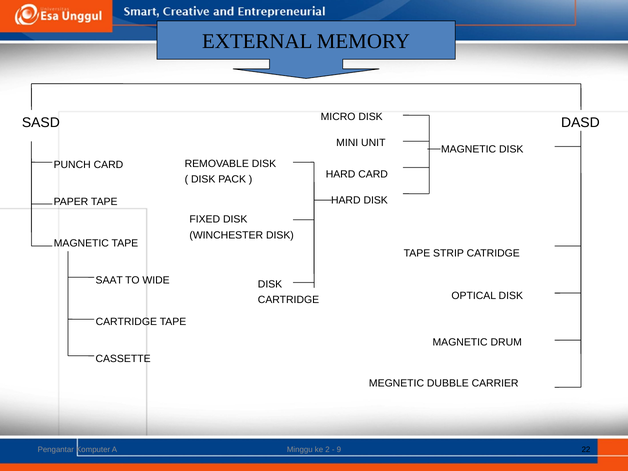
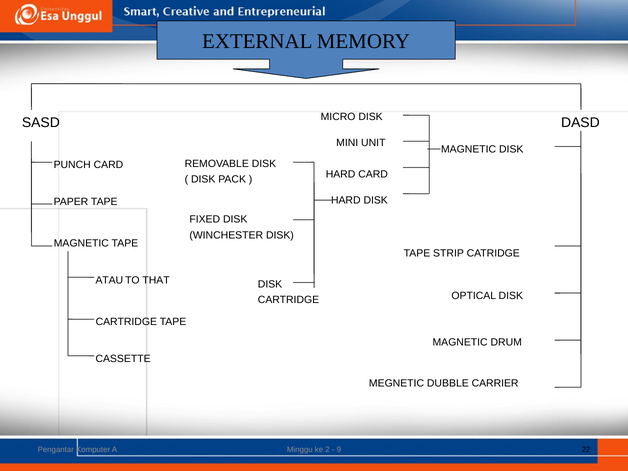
SAAT: SAAT -> ATAU (109, 280)
WIDE: WIDE -> THAT (156, 280)
